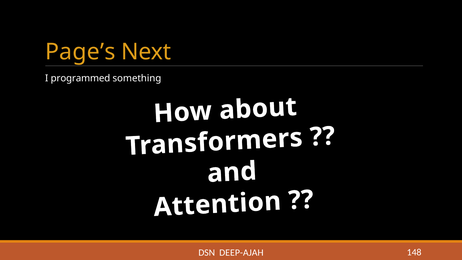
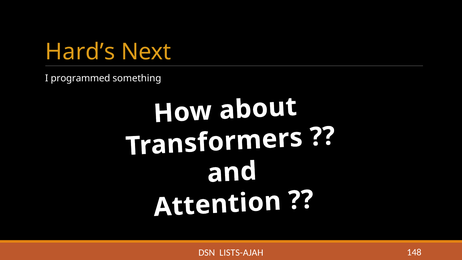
Page’s: Page’s -> Hard’s (80, 52)
DEEP-AJAH: DEEP-AJAH -> LISTS-AJAH (241, 252)
